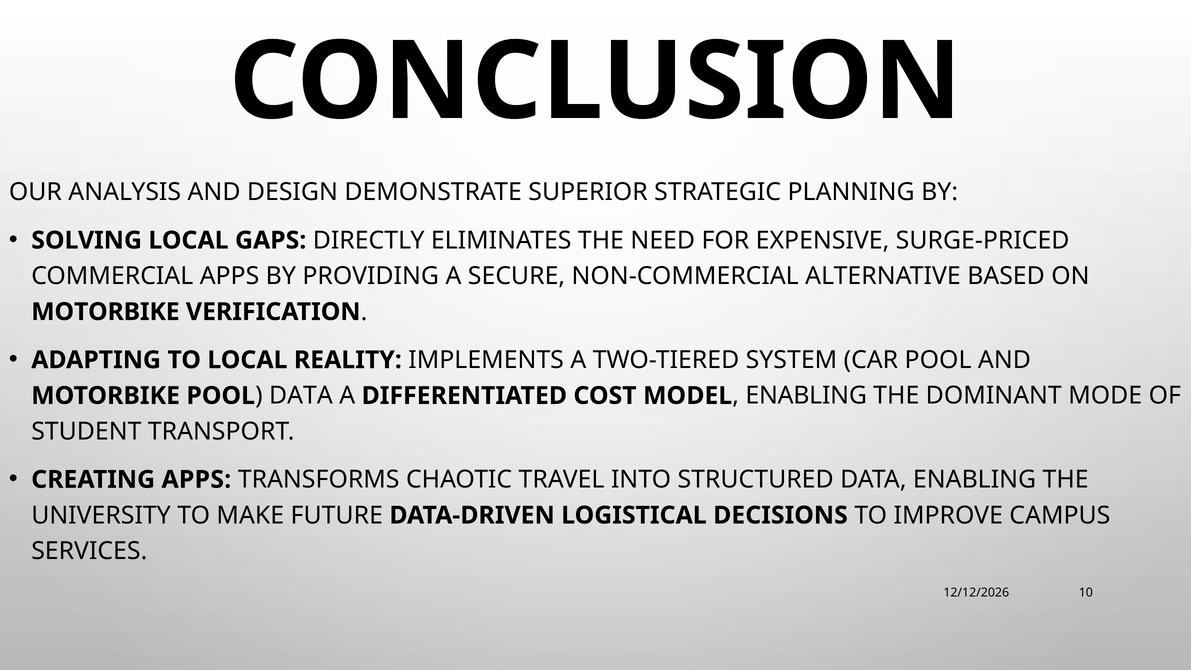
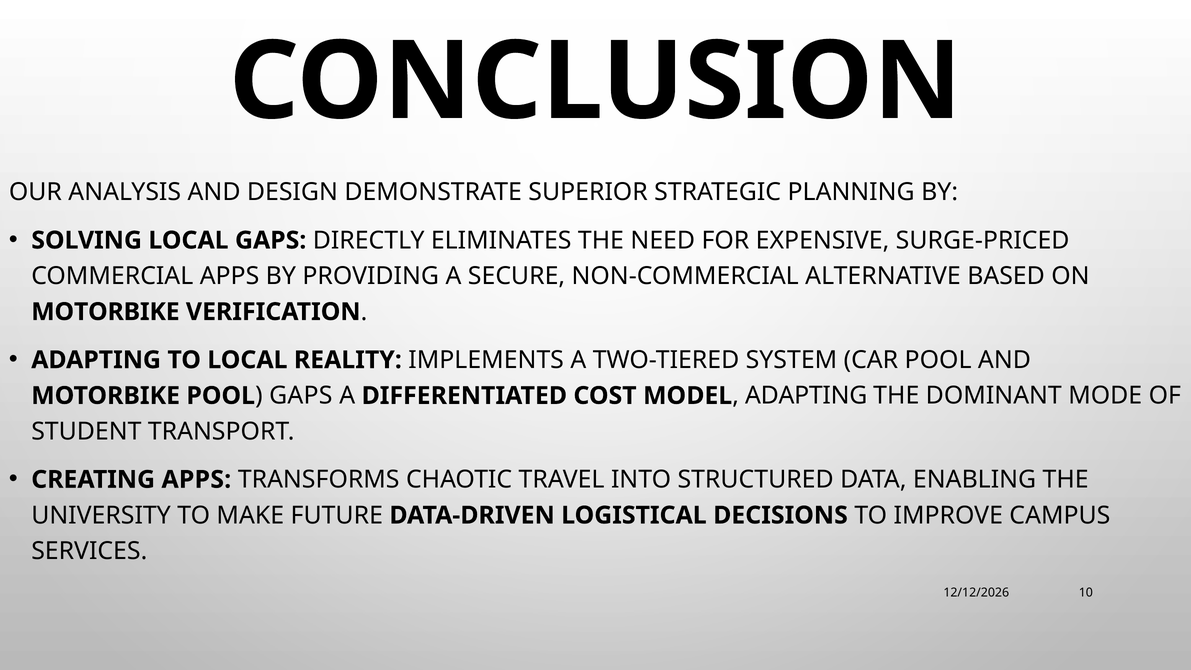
DATA: DATA -> GAPS (301, 396)
ENABLING: ENABLING -> ADAPTING (806, 396)
